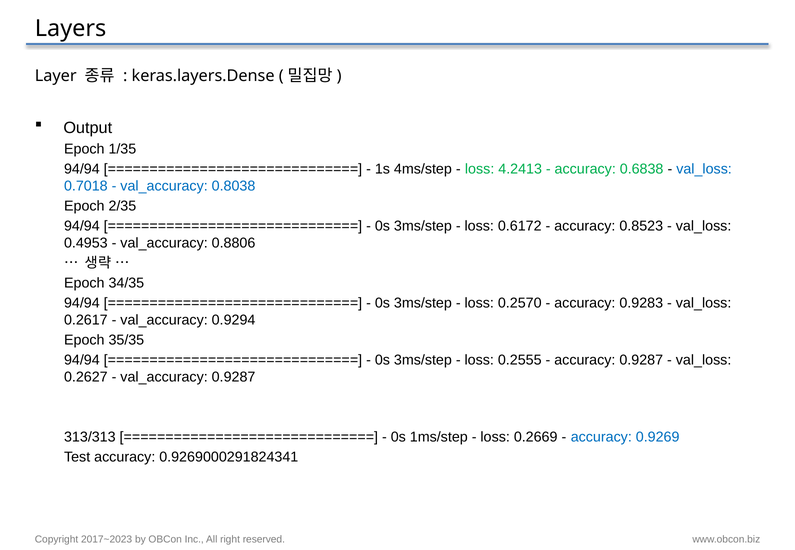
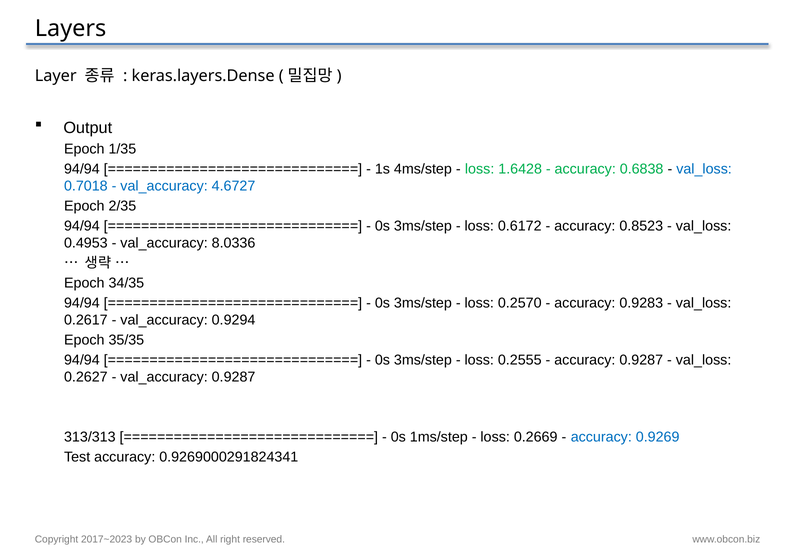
4.2413: 4.2413 -> 1.6428 (520, 169)
0.8038: 0.8038 -> 4.6727 (234, 186)
0.8806: 0.8806 -> 8.0336 (234, 243)
